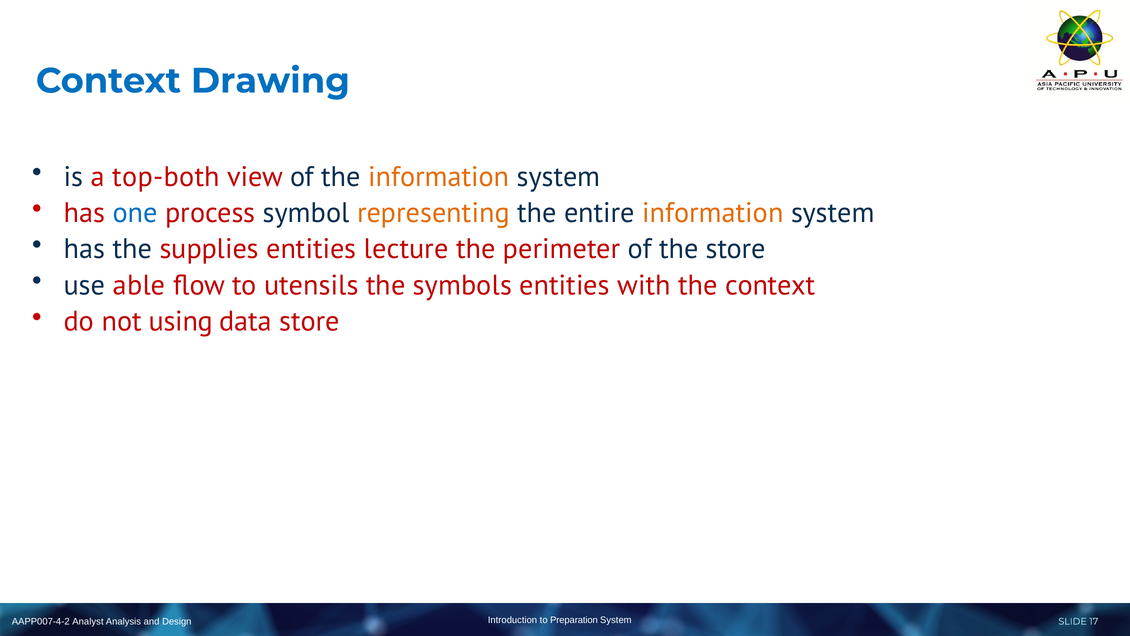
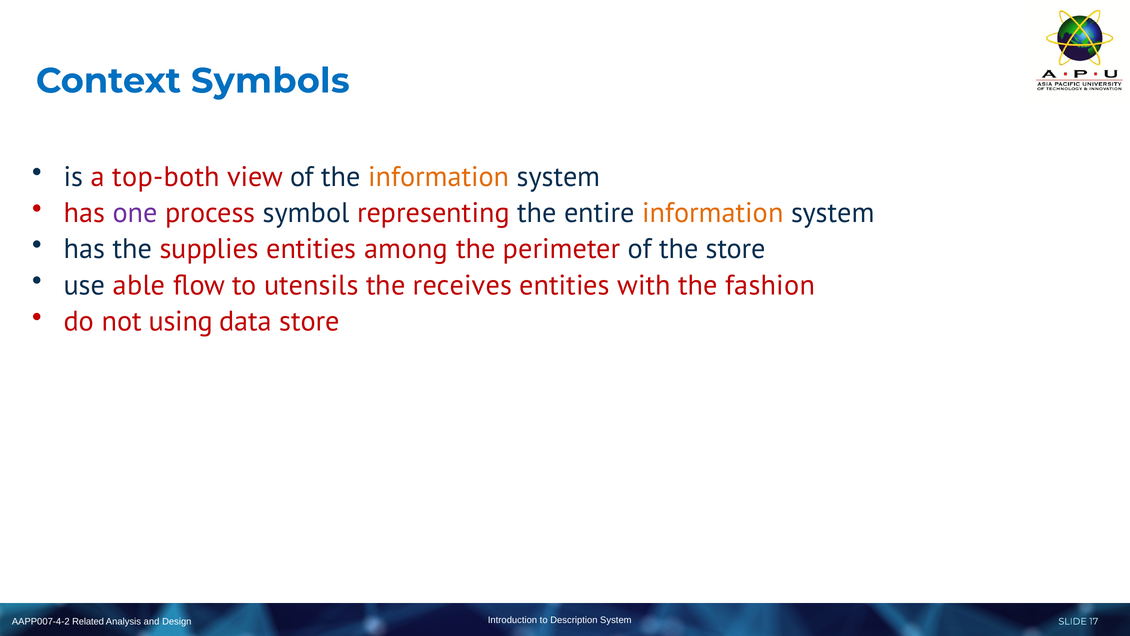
Drawing: Drawing -> Symbols (270, 81)
one colour: blue -> purple (135, 213)
representing colour: orange -> red (433, 213)
lecture: lecture -> among (406, 249)
symbols: symbols -> receives (462, 285)
the context: context -> fashion (770, 285)
Analyst: Analyst -> Related (88, 621)
Preparation: Preparation -> Description (574, 620)
